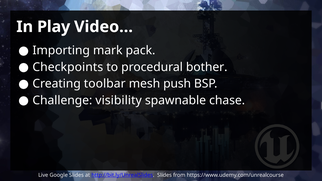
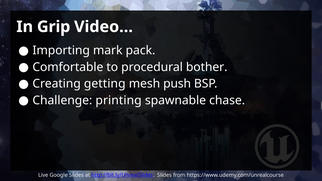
Play: Play -> Grip (54, 27)
Checkpoints: Checkpoints -> Comfortable (68, 67)
toolbar: toolbar -> getting (105, 84)
visibility: visibility -> printing (119, 100)
